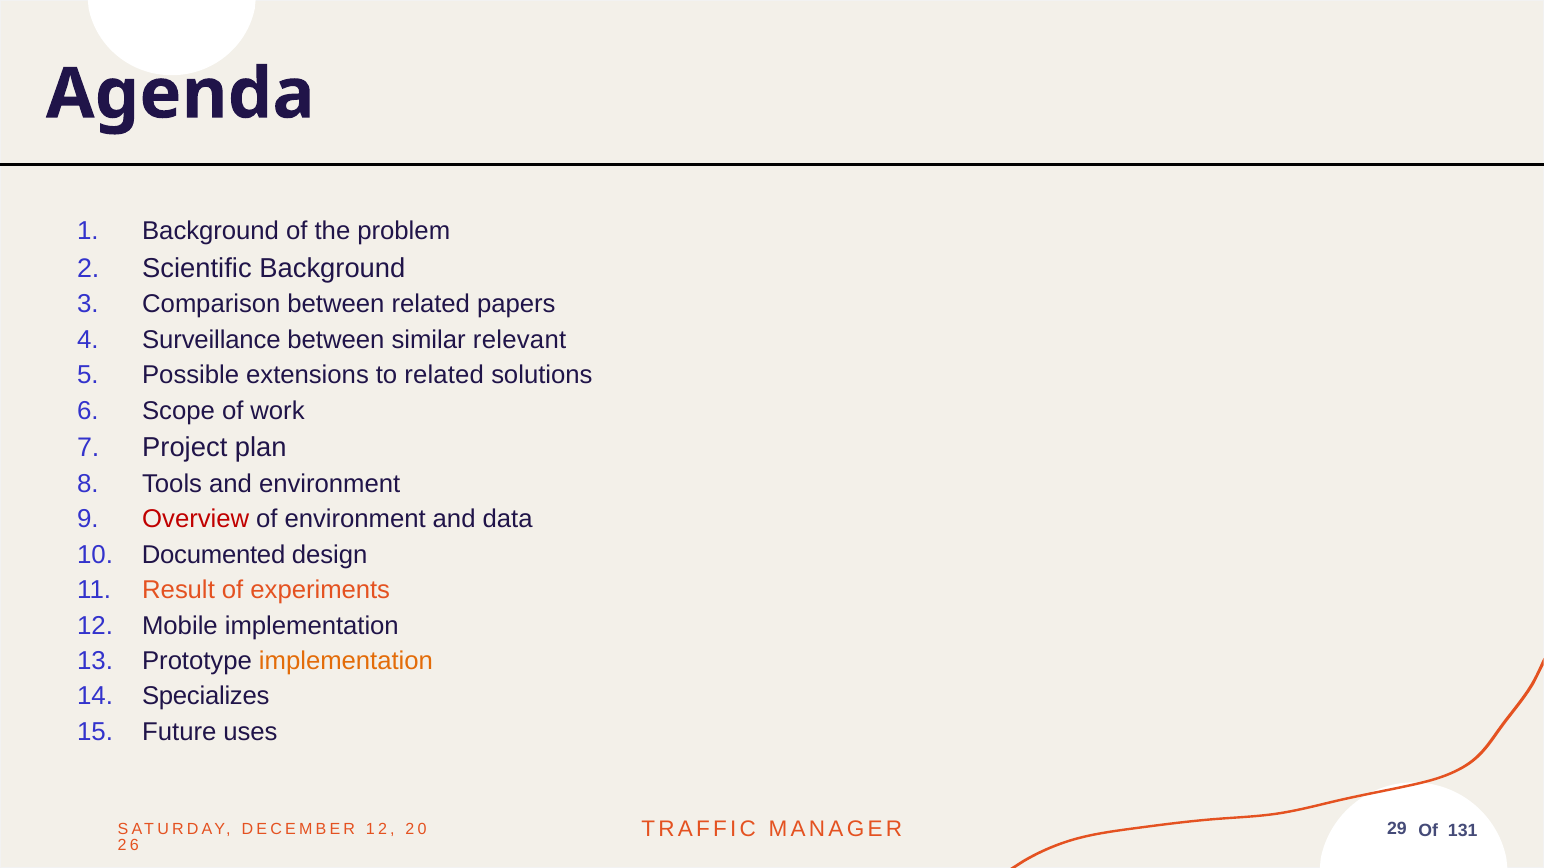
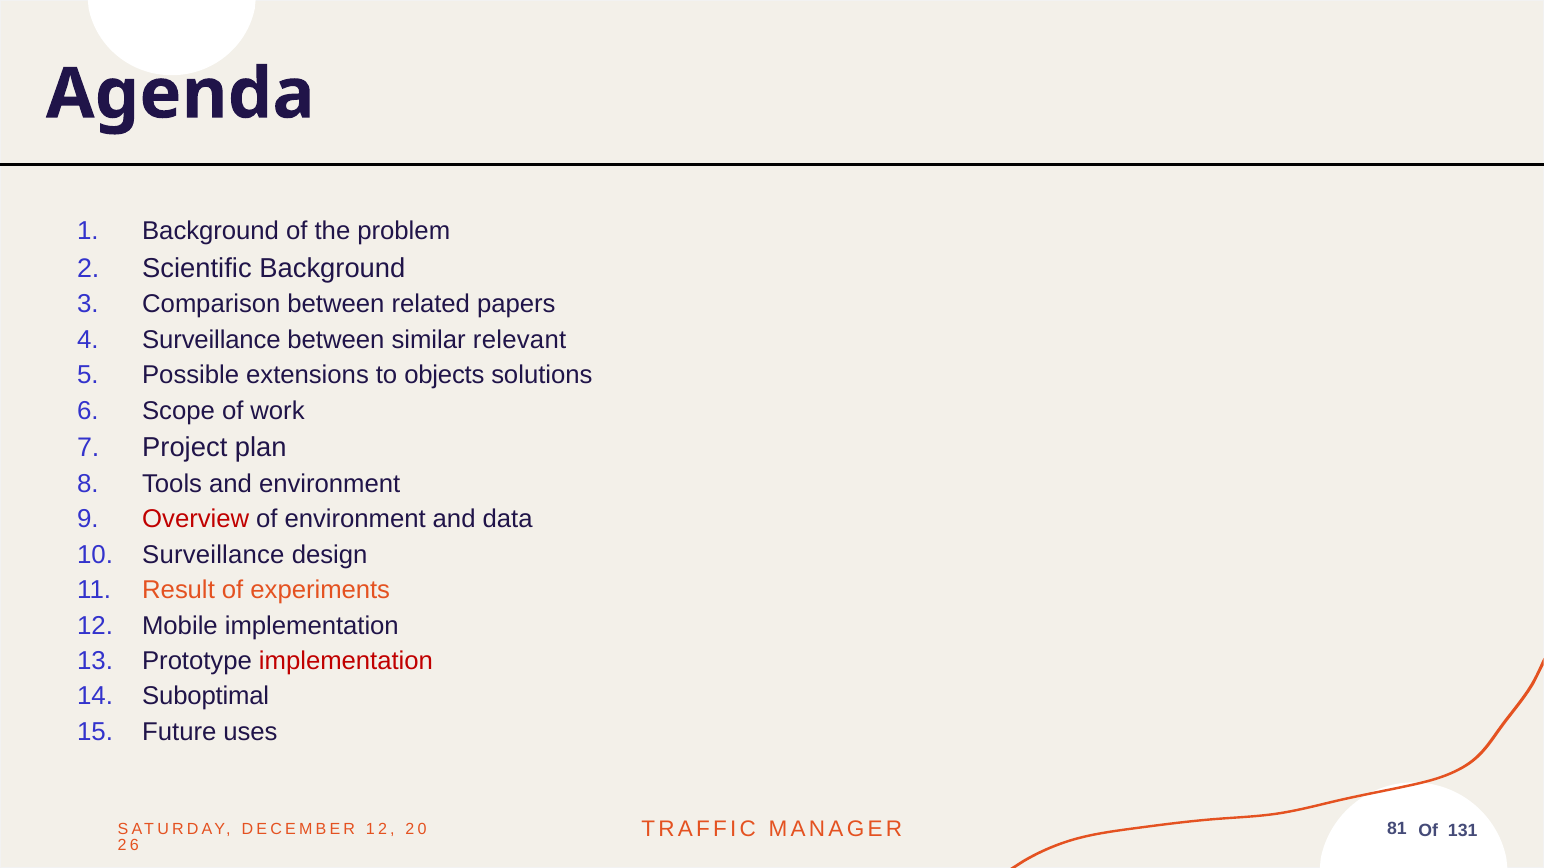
to related: related -> objects (444, 375)
Documented: Documented -> Surveillance (213, 555)
implementation colour: orange -> red (346, 661)
Specializes: Specializes -> Suboptimal (206, 697)
29: 29 -> 81 (1397, 829)
